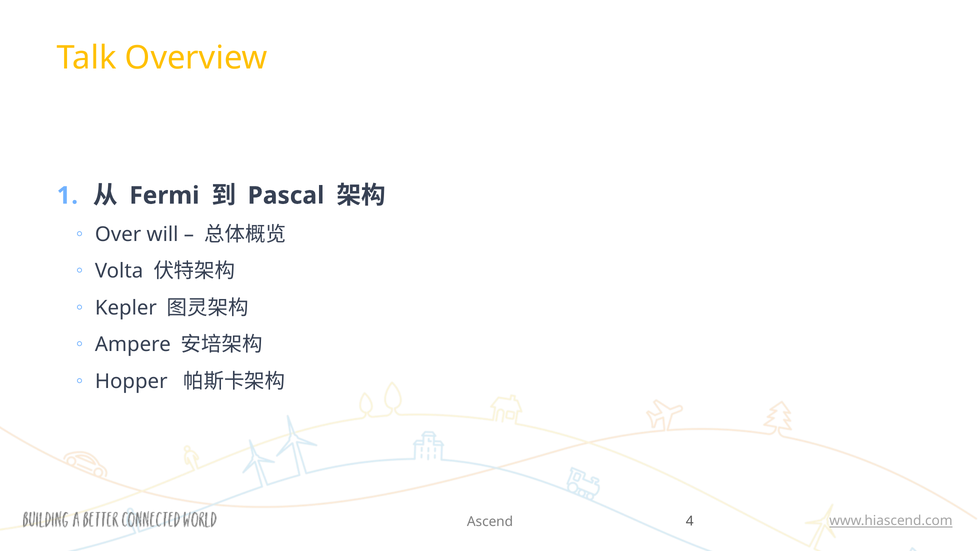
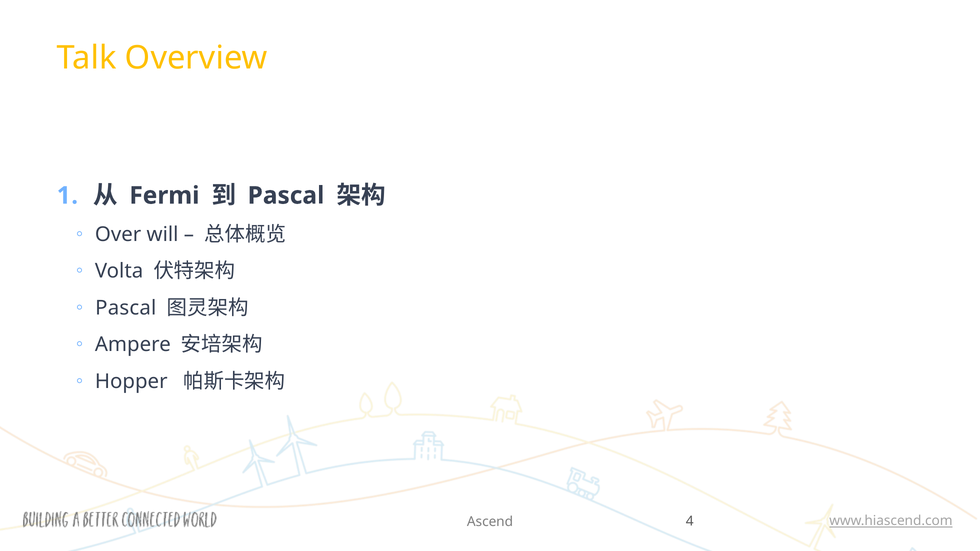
Kepler: Kepler -> Pascal (126, 308)
